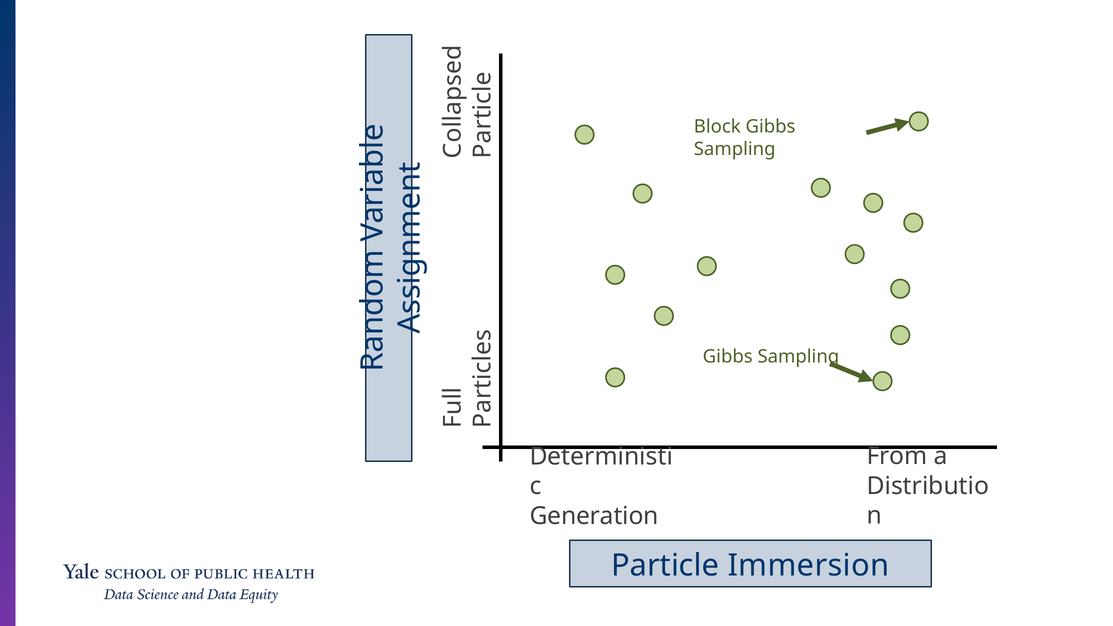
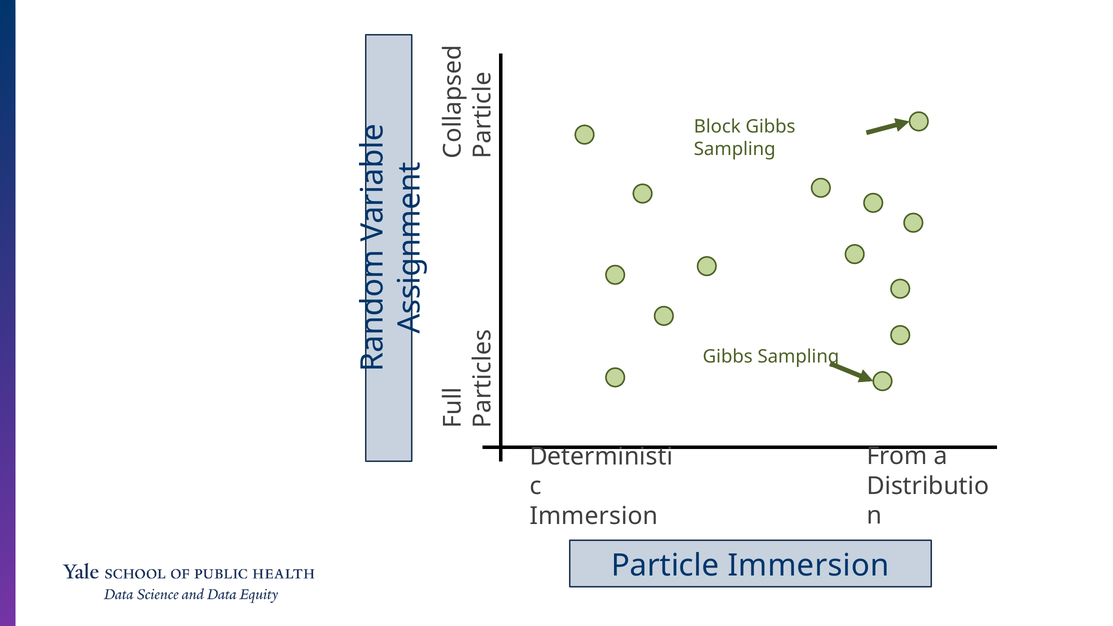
Generation: Generation -> Immersion (594, 516)
